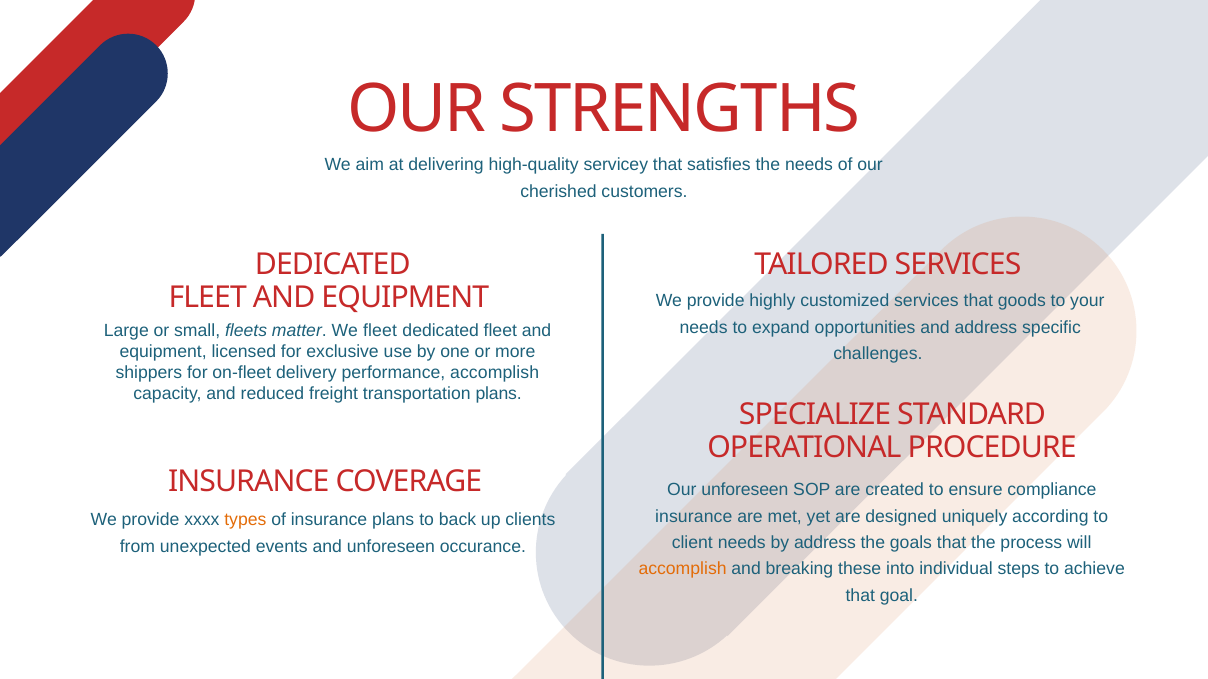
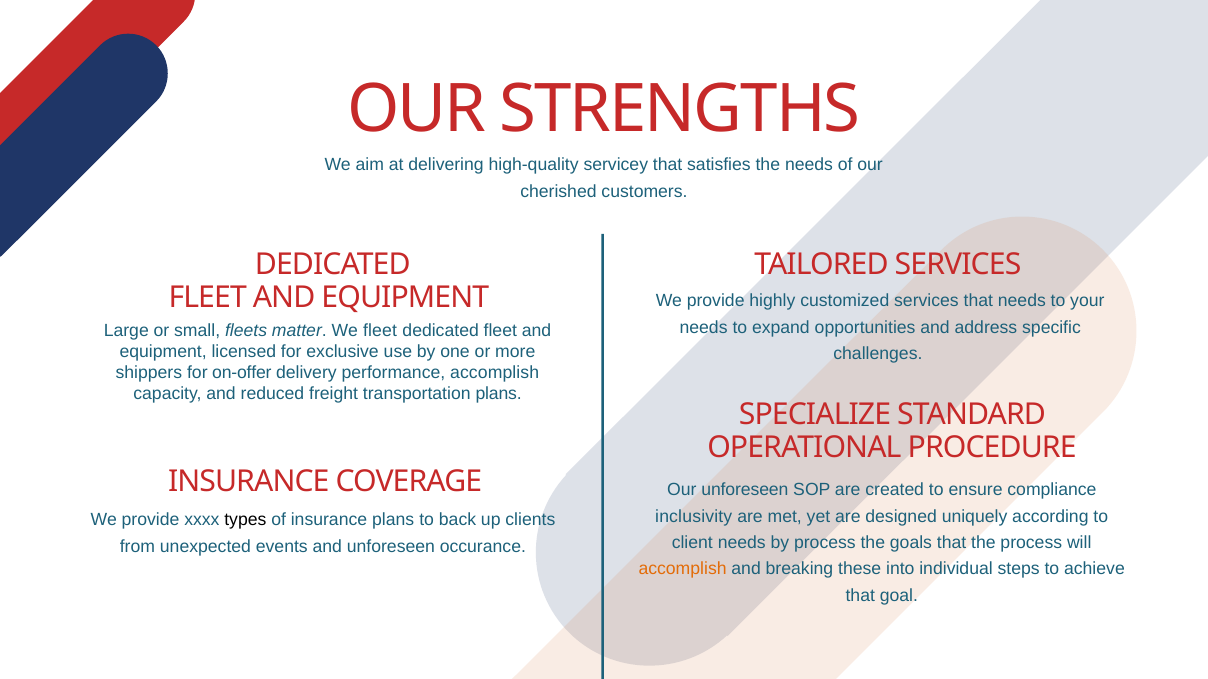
that goods: goods -> needs (1022, 301)
on-fleet: on-fleet -> on-offer (242, 373)
insurance: insurance -> inclusivity (694, 517)
types colour: orange -> black (245, 520)
by address: address -> process (825, 543)
